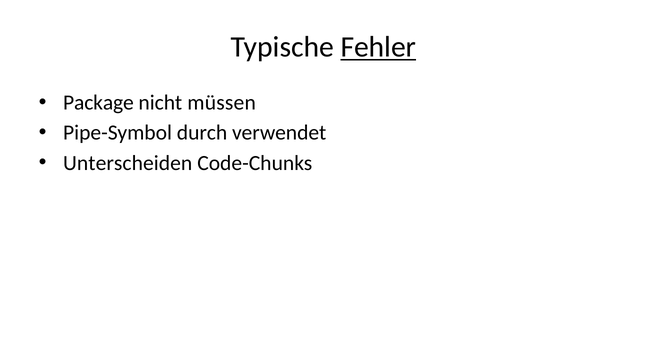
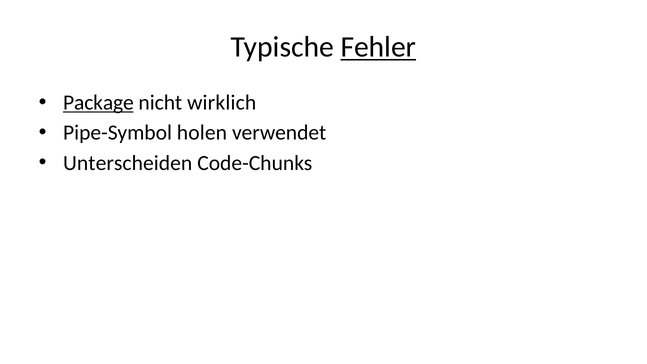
Package underline: none -> present (98, 103)
müssen: müssen -> wirklich (222, 103)
durch: durch -> holen (202, 133)
